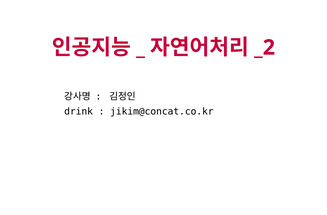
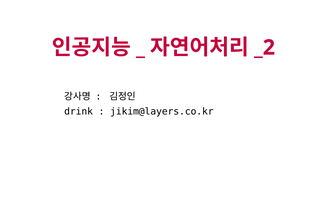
jikim@concat.co.kr: jikim@concat.co.kr -> jikim@layers.co.kr (162, 111)
